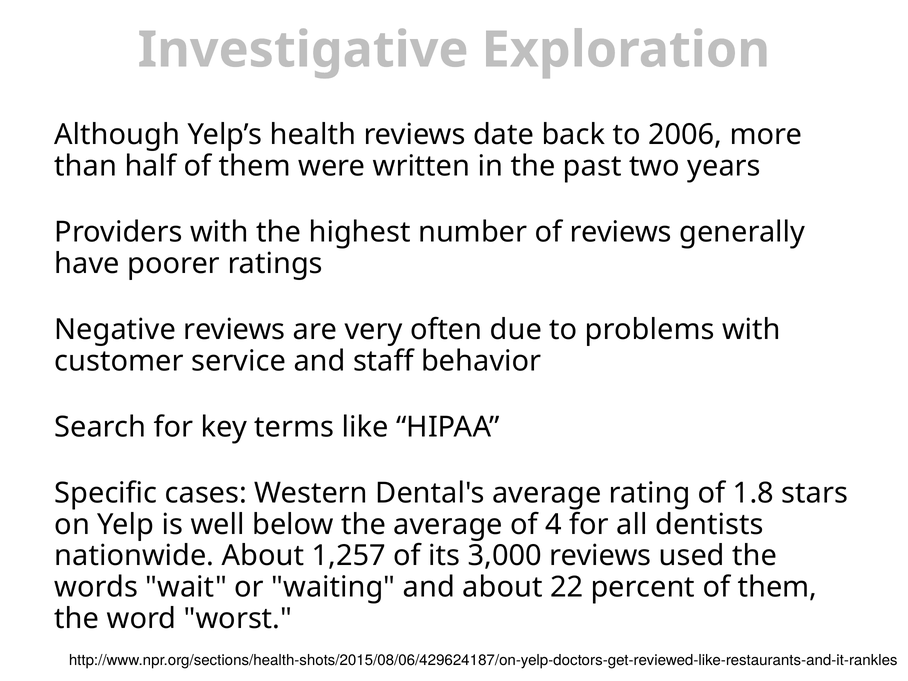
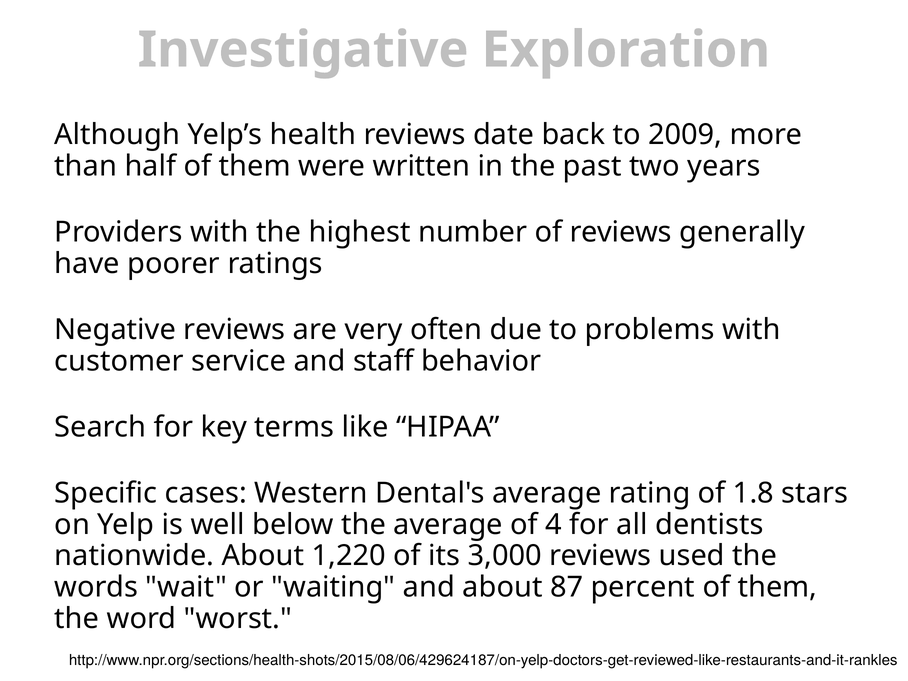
2006: 2006 -> 2009 (685, 135)
1,257: 1,257 -> 1,220 (349, 556)
22: 22 -> 87 (567, 587)
